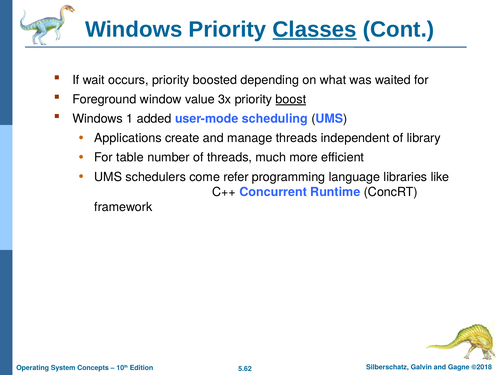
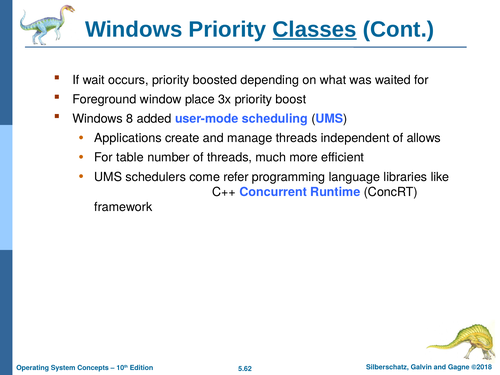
value: value -> place (200, 99)
boost underline: present -> none (291, 99)
1: 1 -> 8 (130, 119)
library: library -> allows (424, 138)
